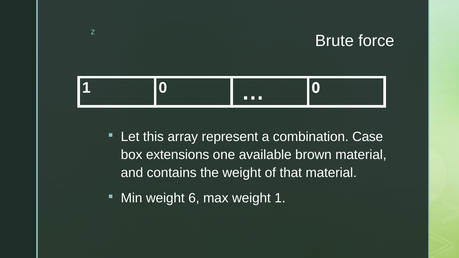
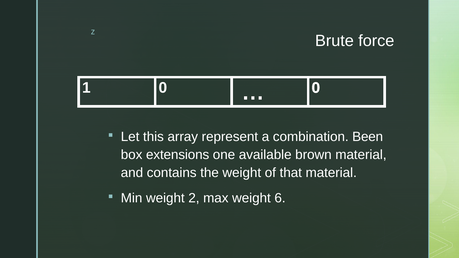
Case: Case -> Been (368, 137)
6: 6 -> 2 (194, 198)
weight 1: 1 -> 6 (280, 198)
